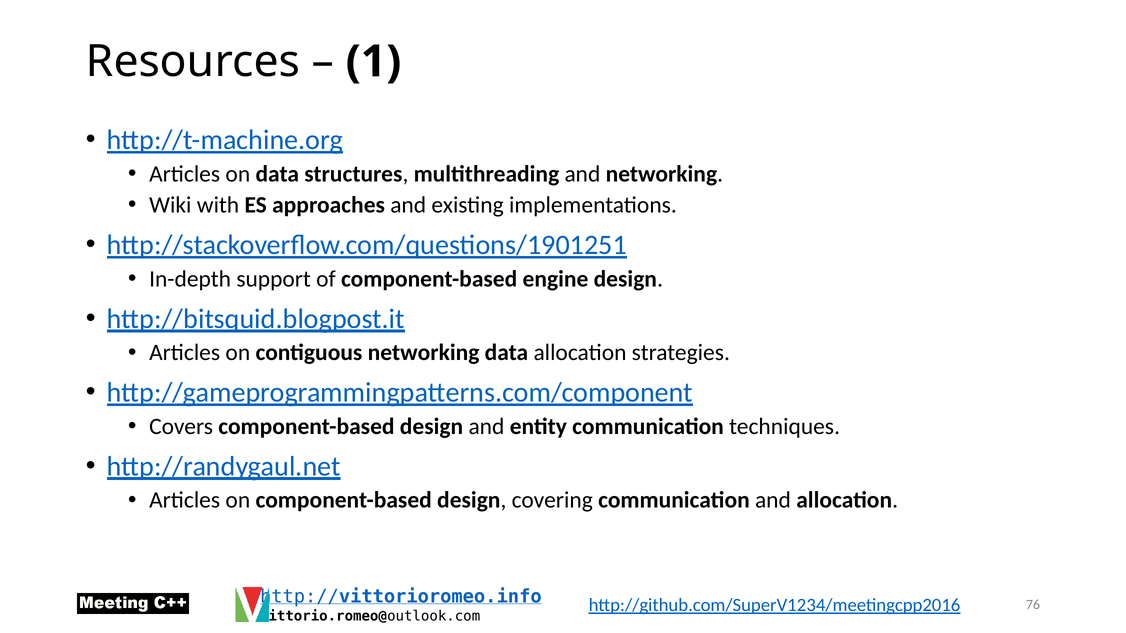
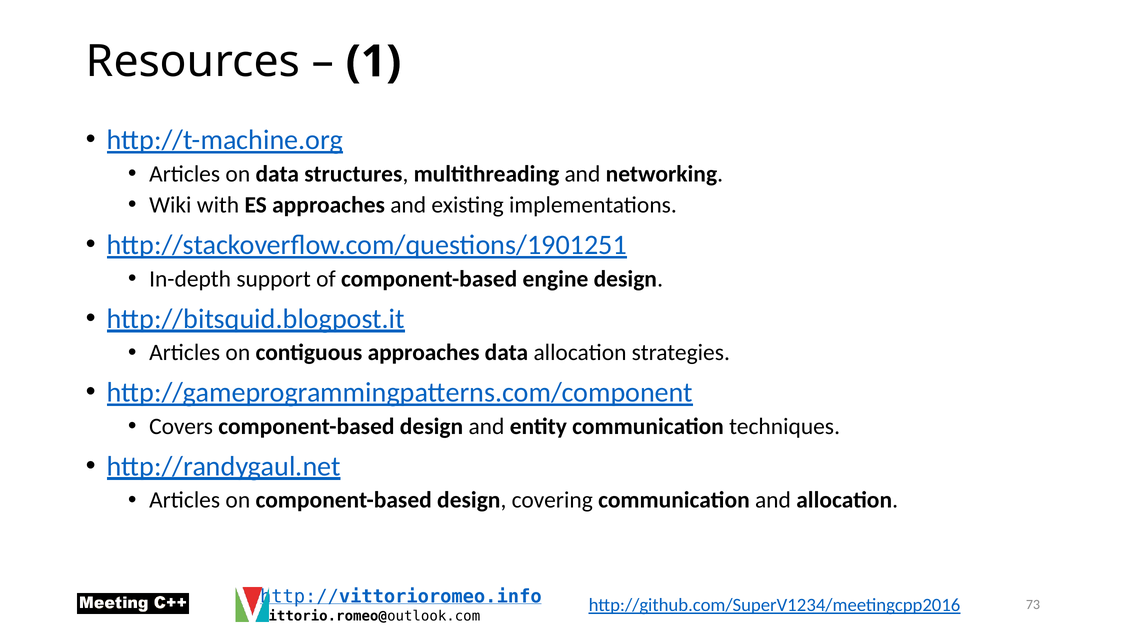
contiguous networking: networking -> approaches (424, 353)
76: 76 -> 73 (1033, 605)
